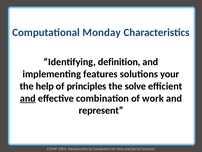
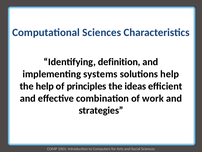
Computational Monday: Monday -> Sciences (102, 32)
features: features -> systems (100, 74)
solutions your: your -> help (170, 74)
solve: solve -> ideas (135, 86)
and underline: present -> none (28, 98)
represent: represent -> strategies (101, 110)
